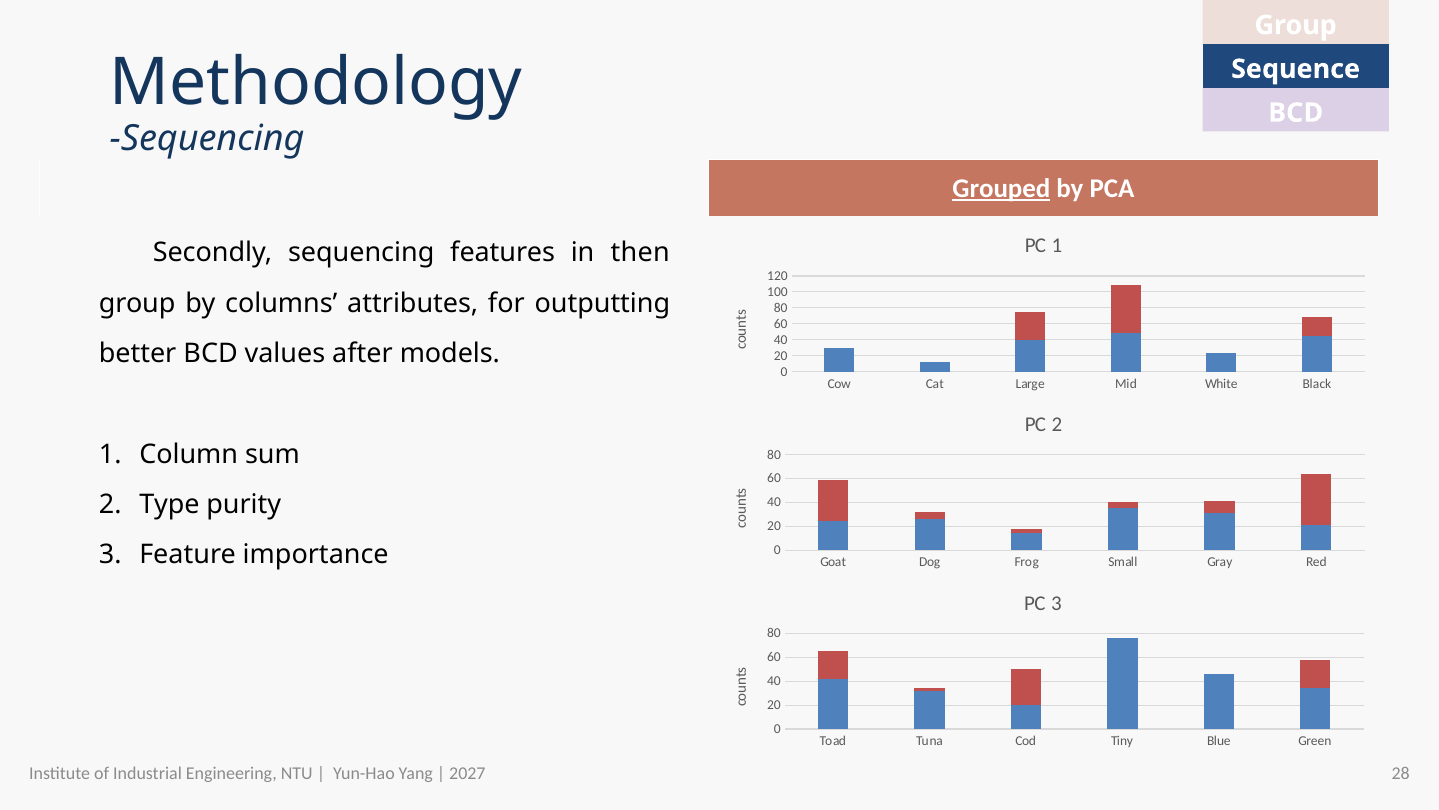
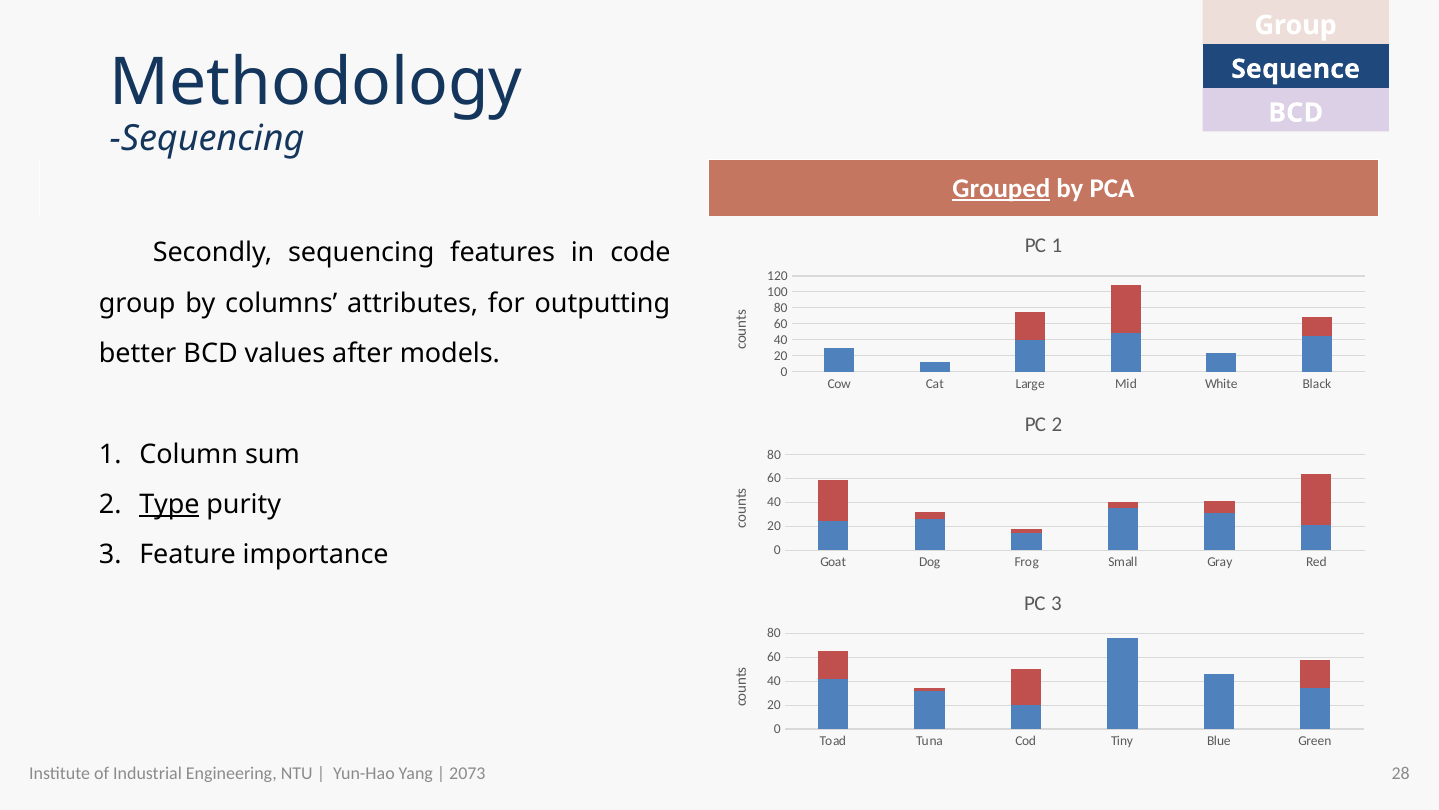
then: then -> code (640, 253)
Type underline: none -> present (169, 504)
2027: 2027 -> 2073 (467, 773)
